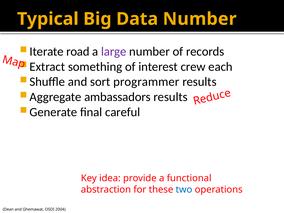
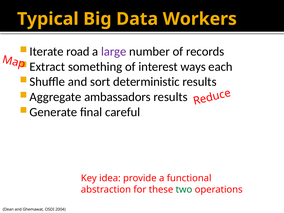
Data Number: Number -> Workers (200, 19)
crew: crew -> ways (193, 67)
programmer: programmer -> deterministic (146, 82)
two colour: blue -> green (184, 189)
